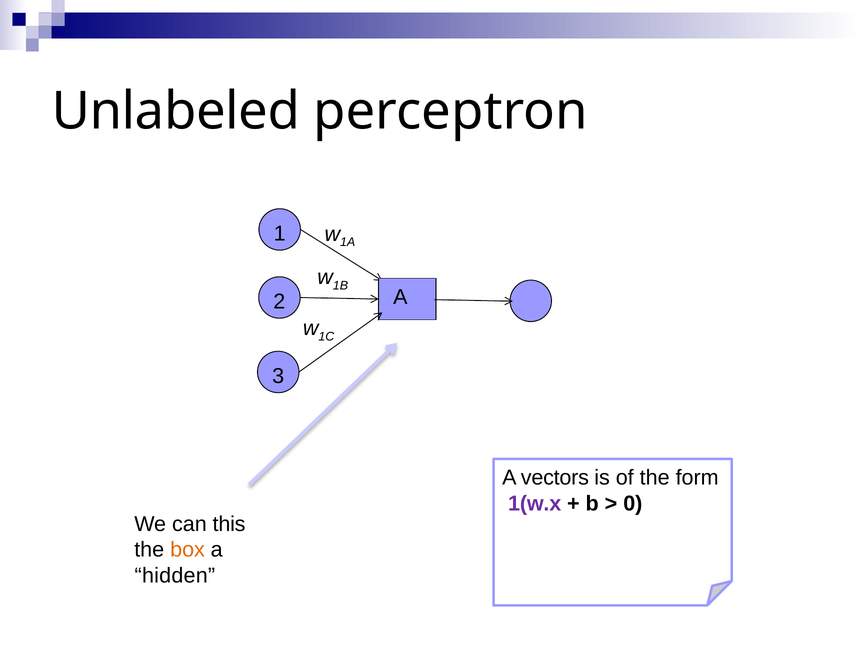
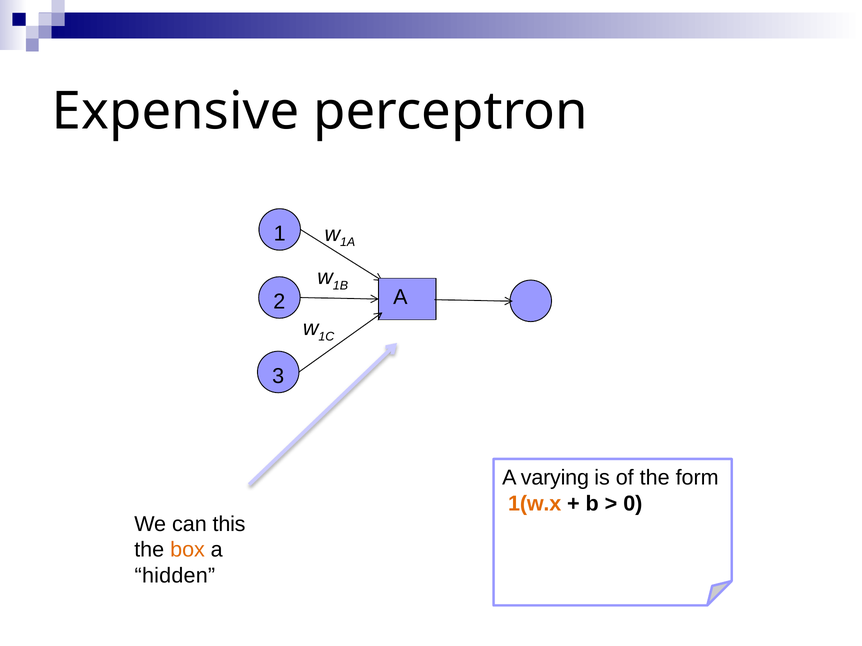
Unlabeled: Unlabeled -> Expensive (176, 111)
vectors: vectors -> varying (555, 478)
1(w.x colour: purple -> orange (535, 504)
